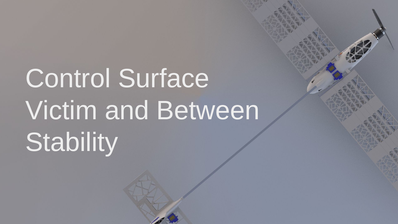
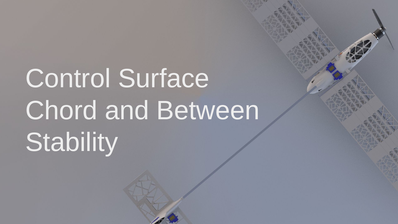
Victim: Victim -> Chord (61, 110)
